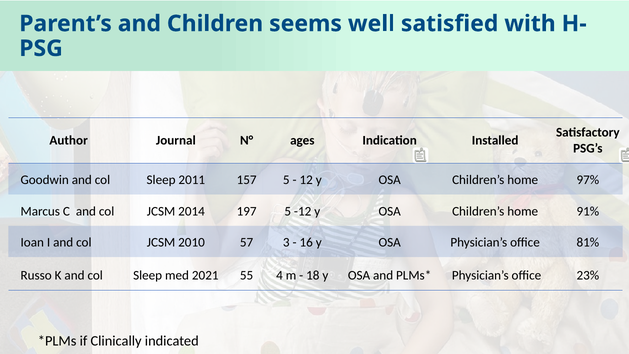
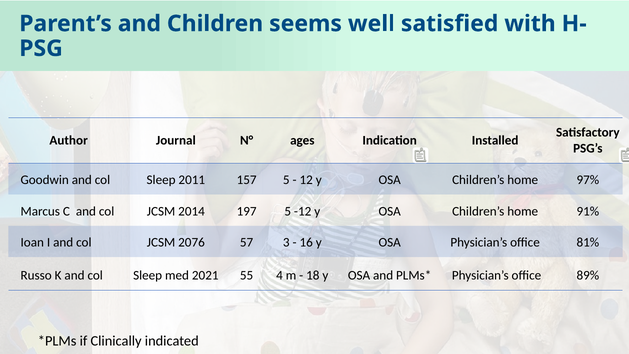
2010: 2010 -> 2076 (192, 242)
23%: 23% -> 89% (588, 275)
